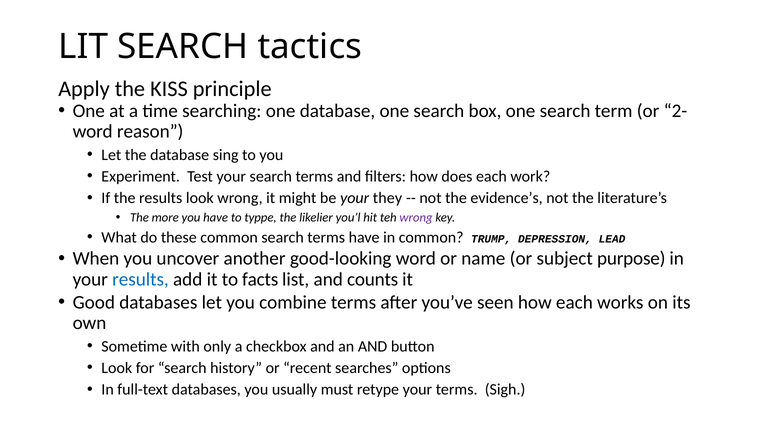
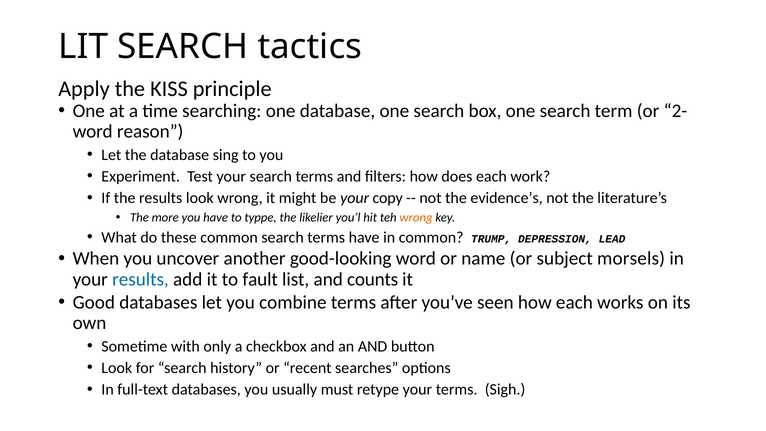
they: they -> copy (388, 198)
wrong colour: purple -> orange (416, 218)
purpose: purpose -> morsels (631, 258)
facts: facts -> fault (260, 279)
